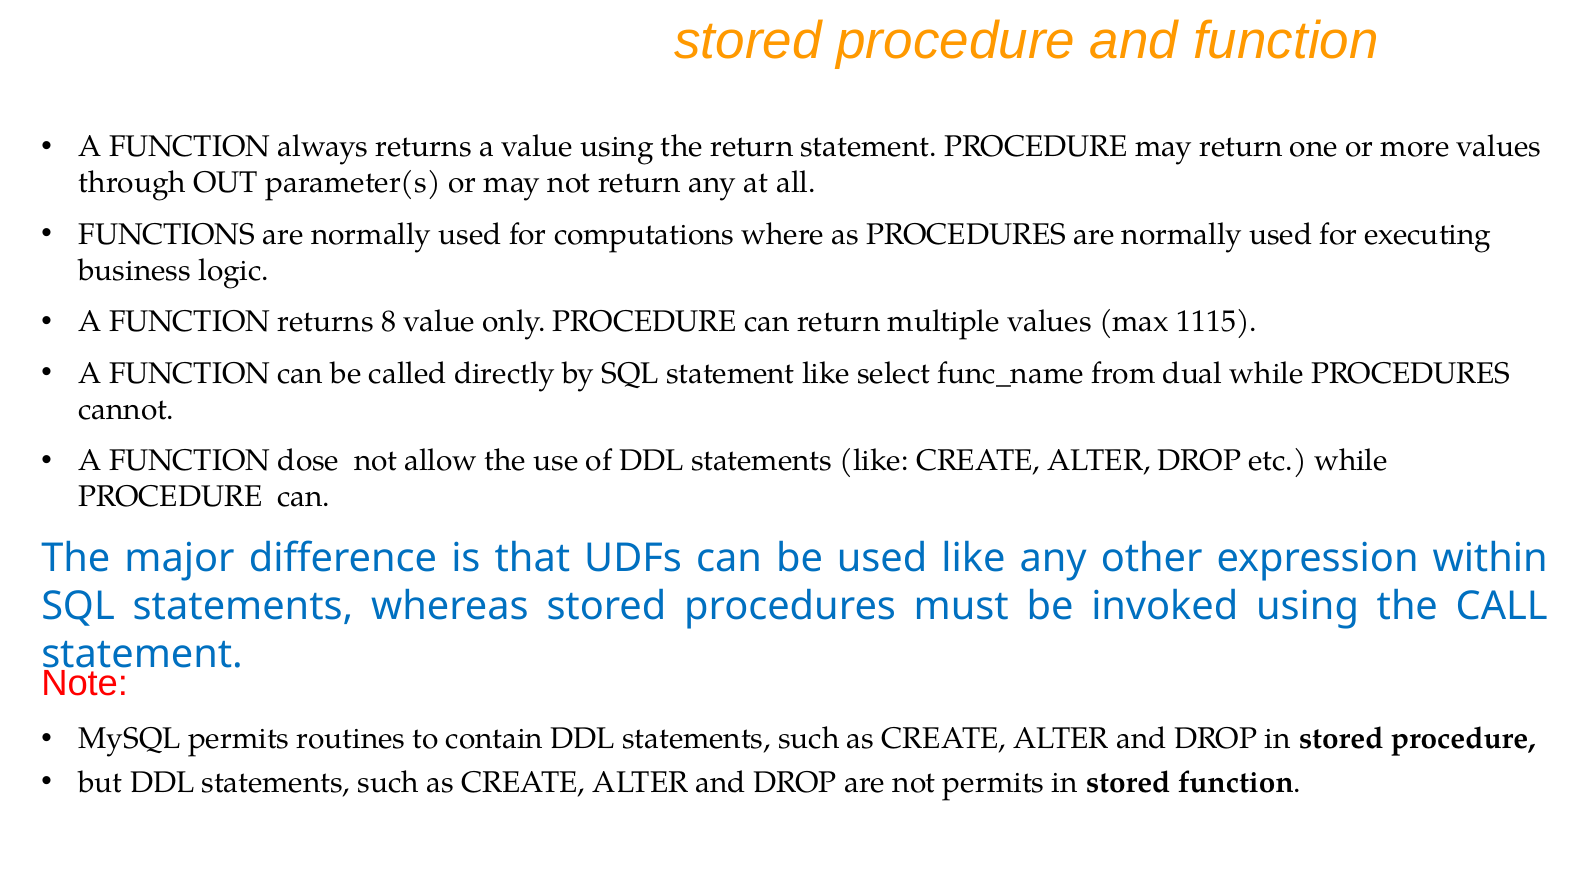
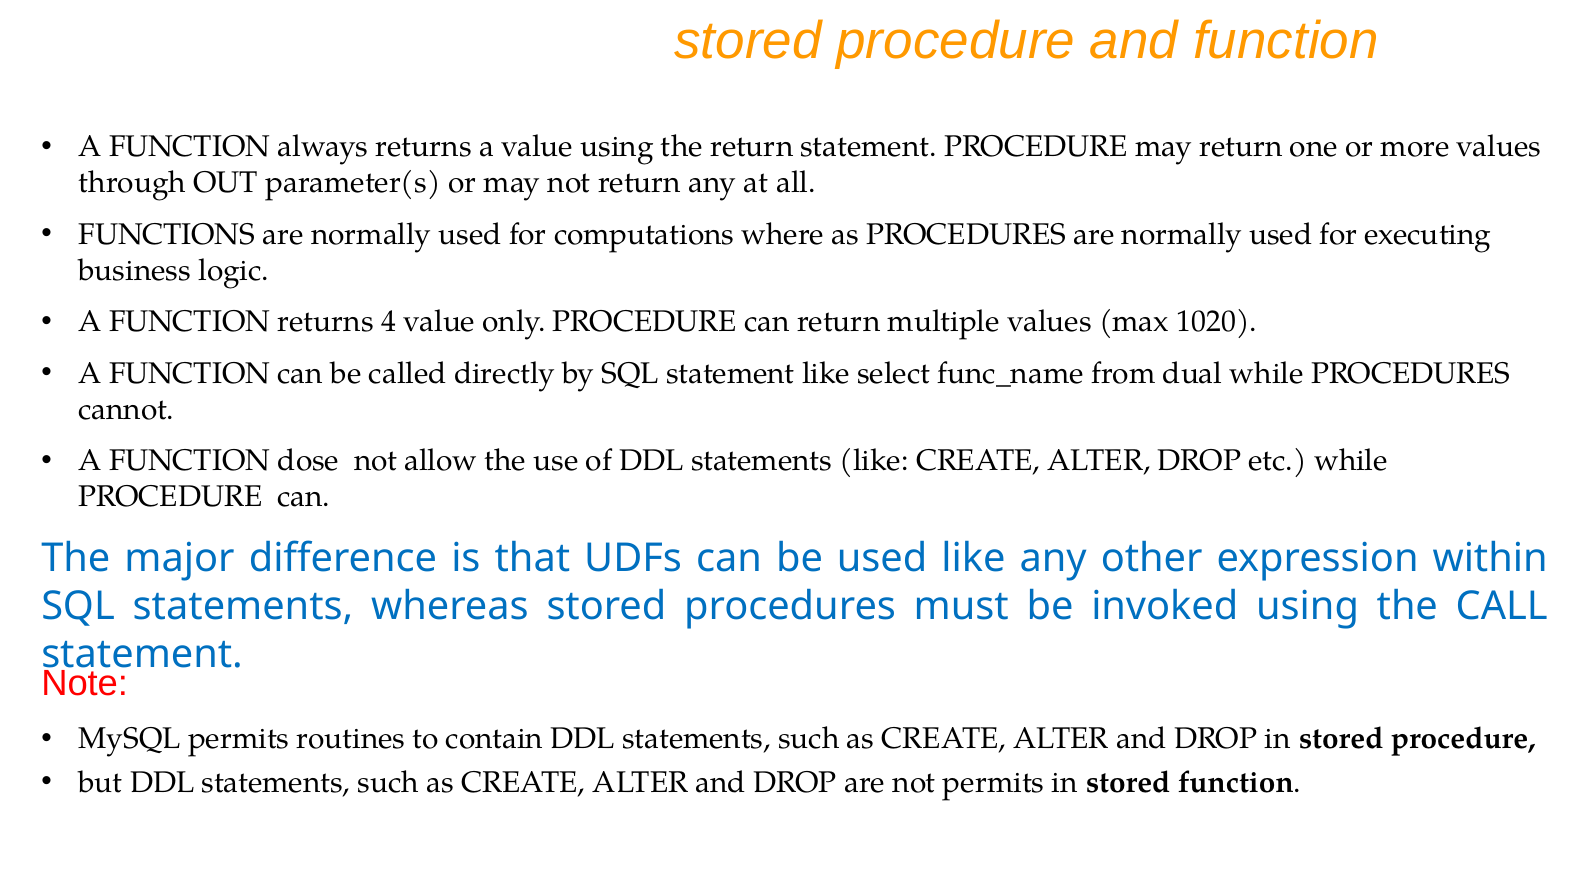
8: 8 -> 4 (389, 322)
1115: 1115 -> 1020 (1217, 322)
